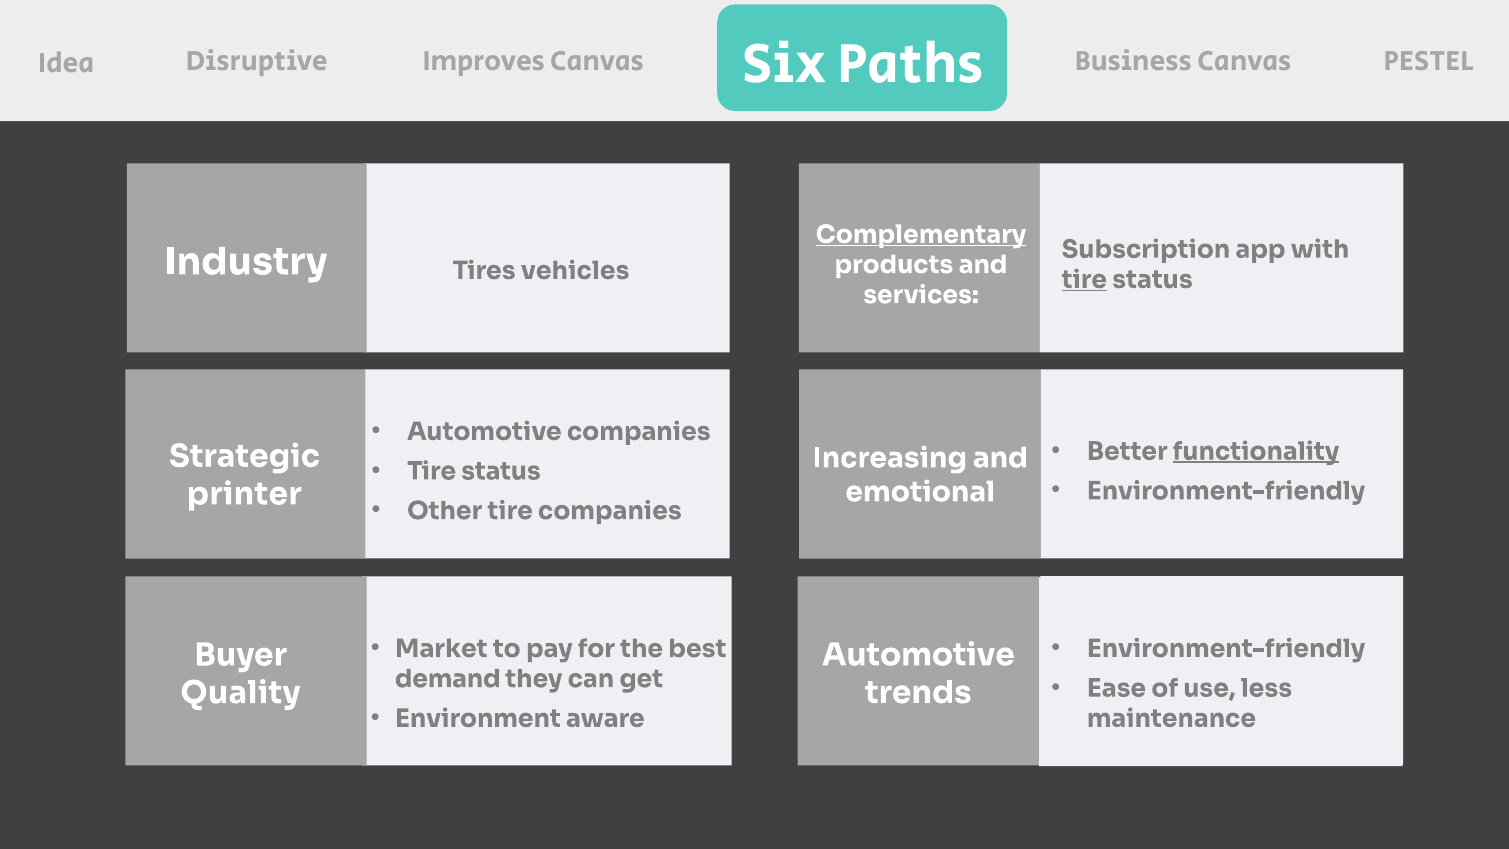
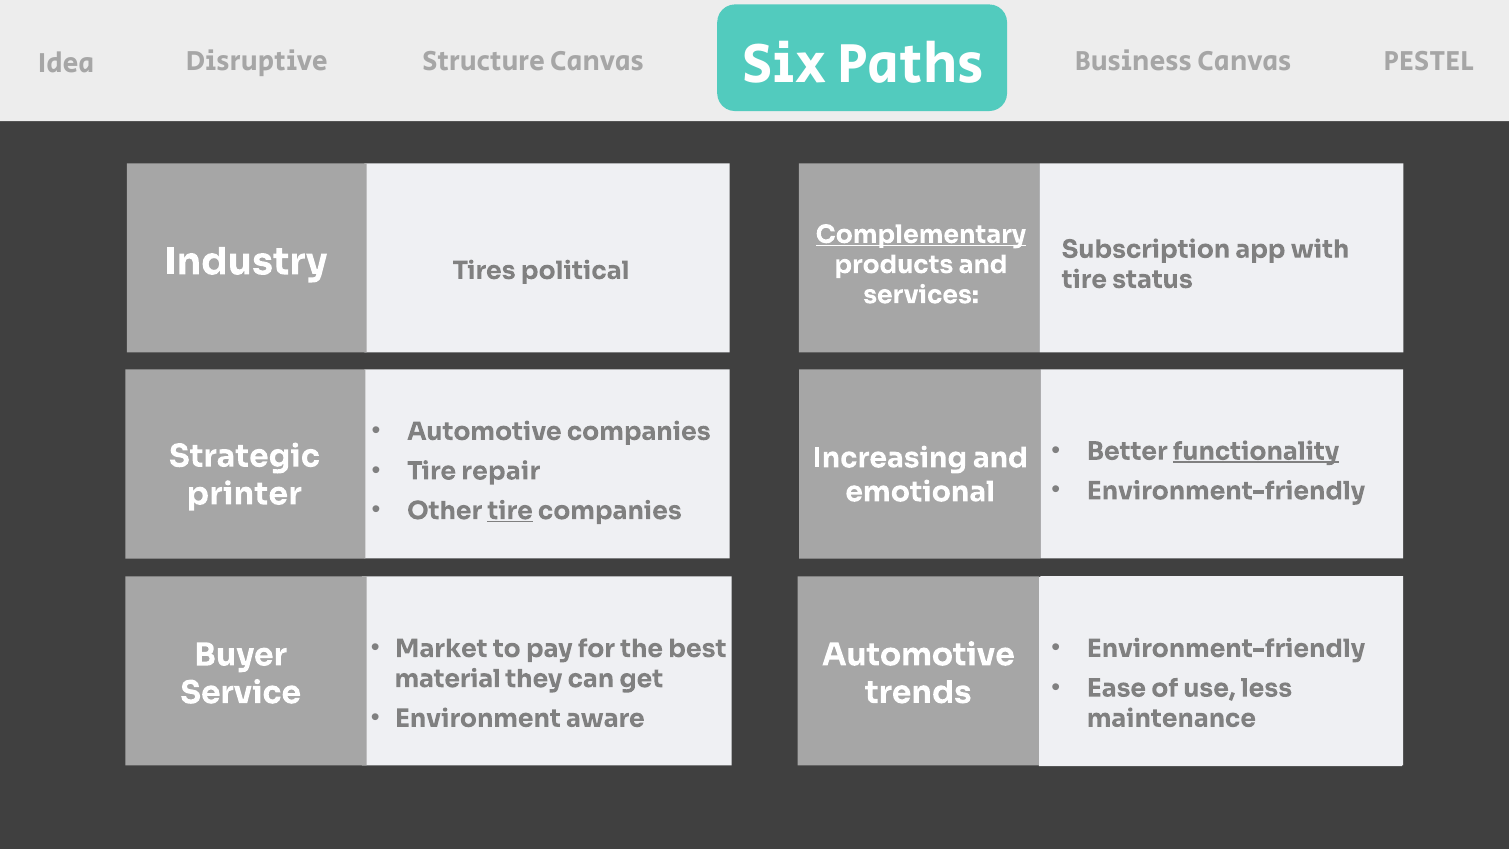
Improves: Improves -> Structure (484, 62)
vehicles: vehicles -> political (575, 271)
tire underline: present -> none (1084, 280)
status: status -> repair (501, 471)
tire underline: none -> present (510, 511)
demand: demand -> material (448, 679)
Quality: Quality -> Service (241, 693)
